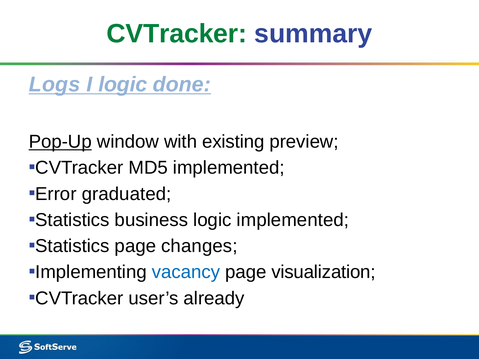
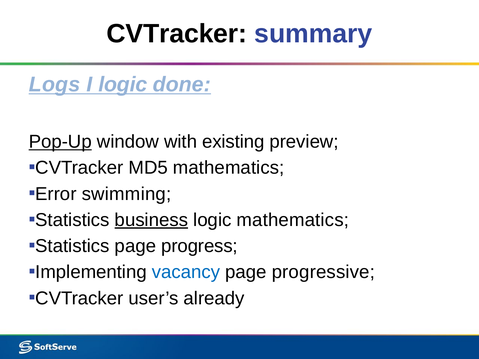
CVTracker colour: green -> black (177, 34)
MD5 implemented: implemented -> mathematics (229, 168)
graduated: graduated -> swimming (127, 194)
business underline: none -> present (151, 220)
logic implemented: implemented -> mathematics (293, 220)
changes: changes -> progress (200, 246)
visualization: visualization -> progressive (323, 272)
